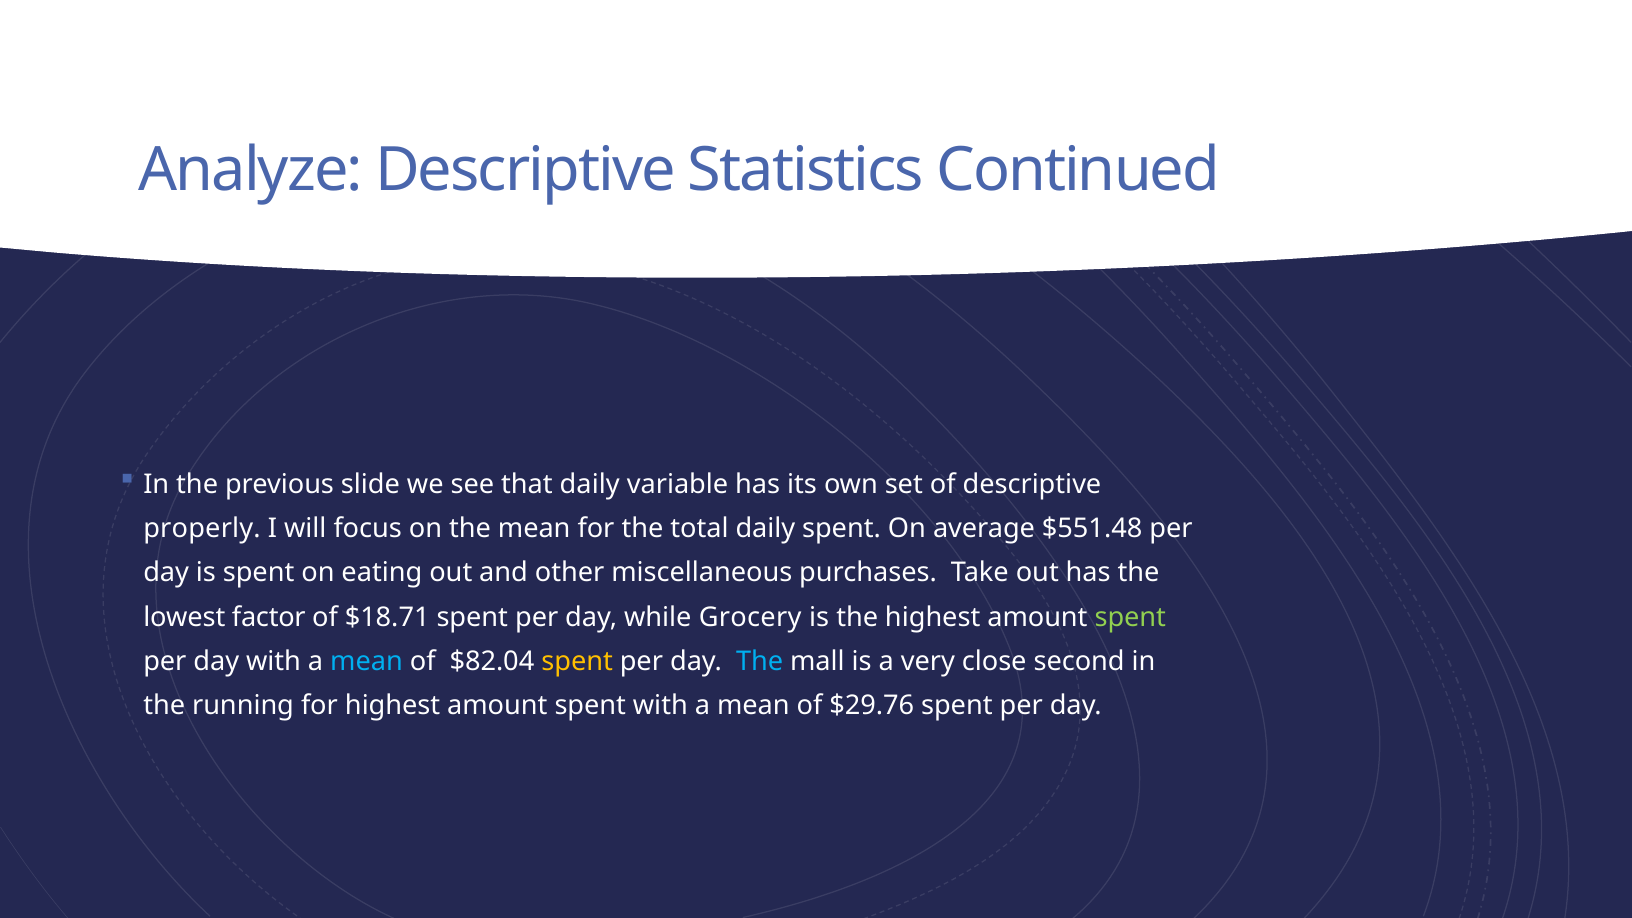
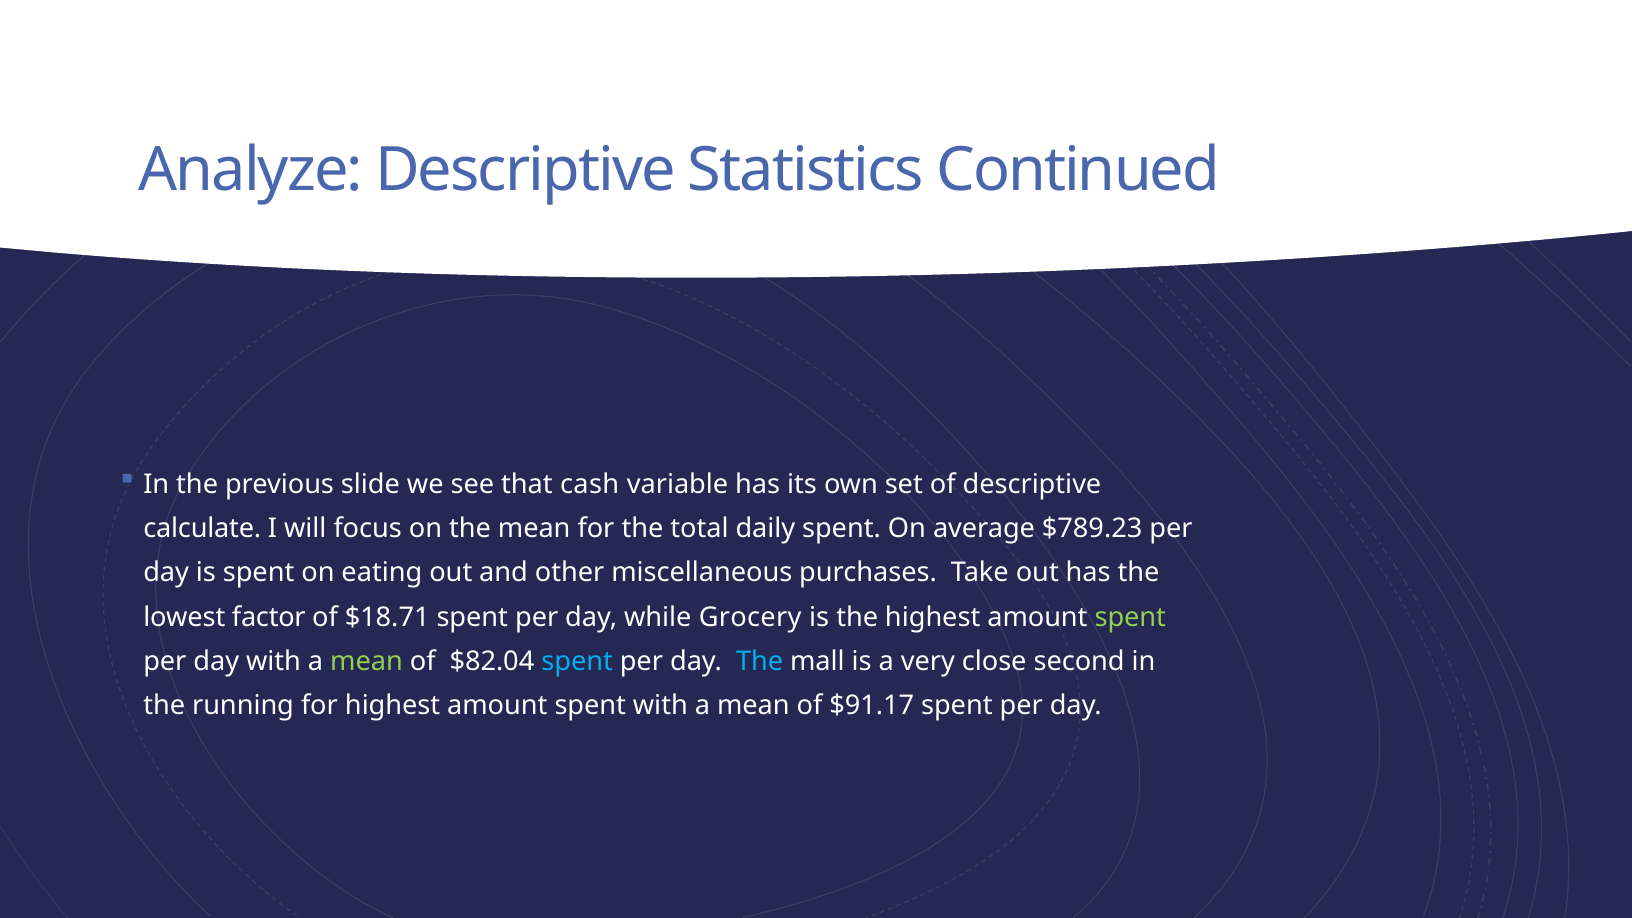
that daily: daily -> cash (590, 484)
properly: properly -> calculate (202, 529)
$551.48: $551.48 -> $789.23 (1092, 529)
mean colour: light blue -> light green (366, 662)
spent colour: yellow -> light blue (577, 662)
$29.76: $29.76 -> $91.17 (872, 706)
